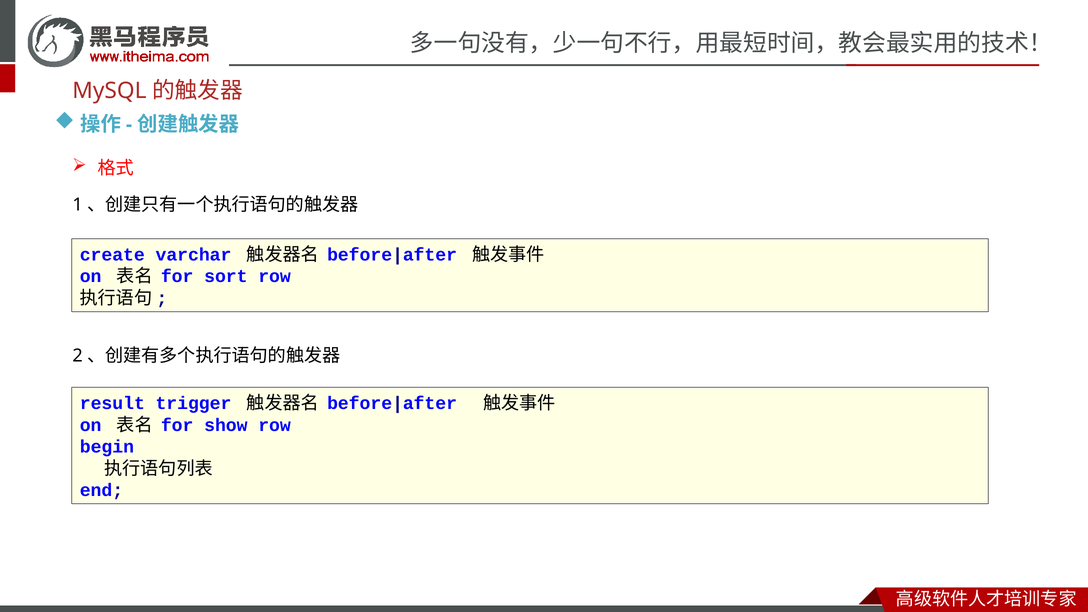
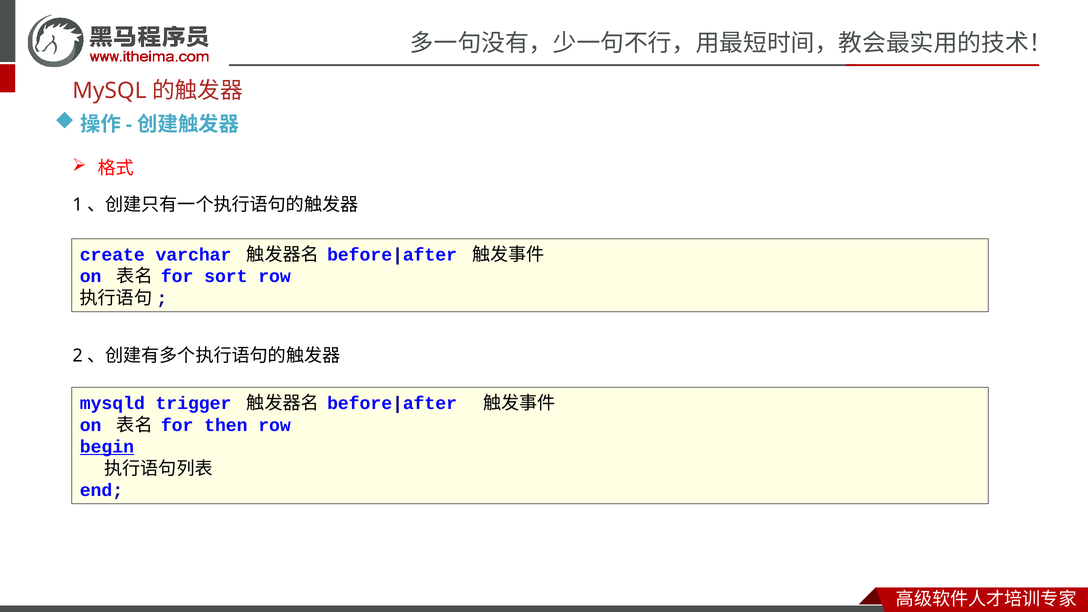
result: result -> mysqld (112, 403)
show: show -> then (226, 425)
begin underline: none -> present (107, 447)
